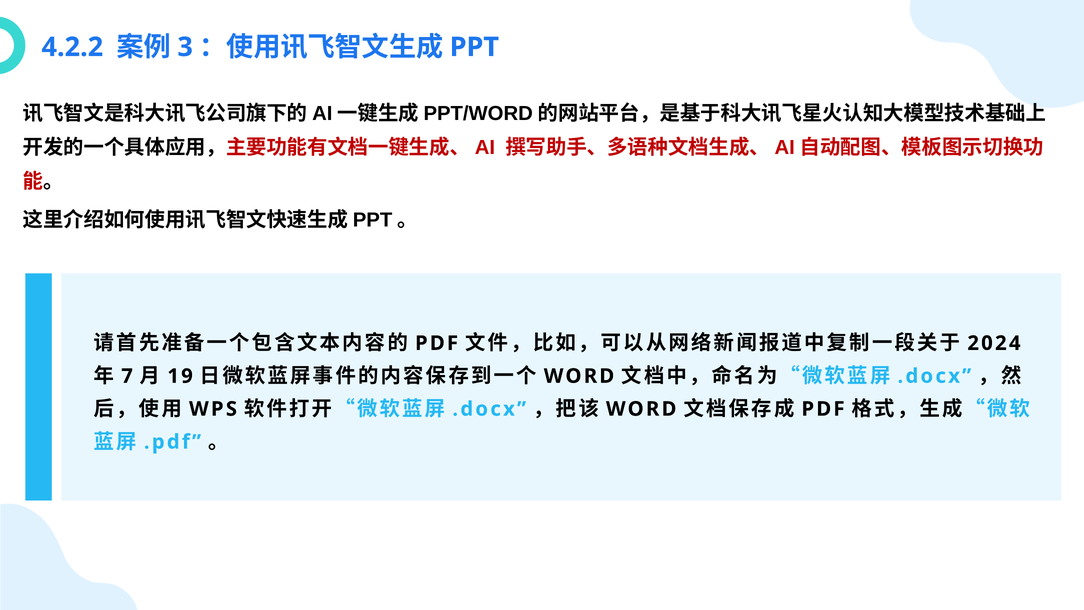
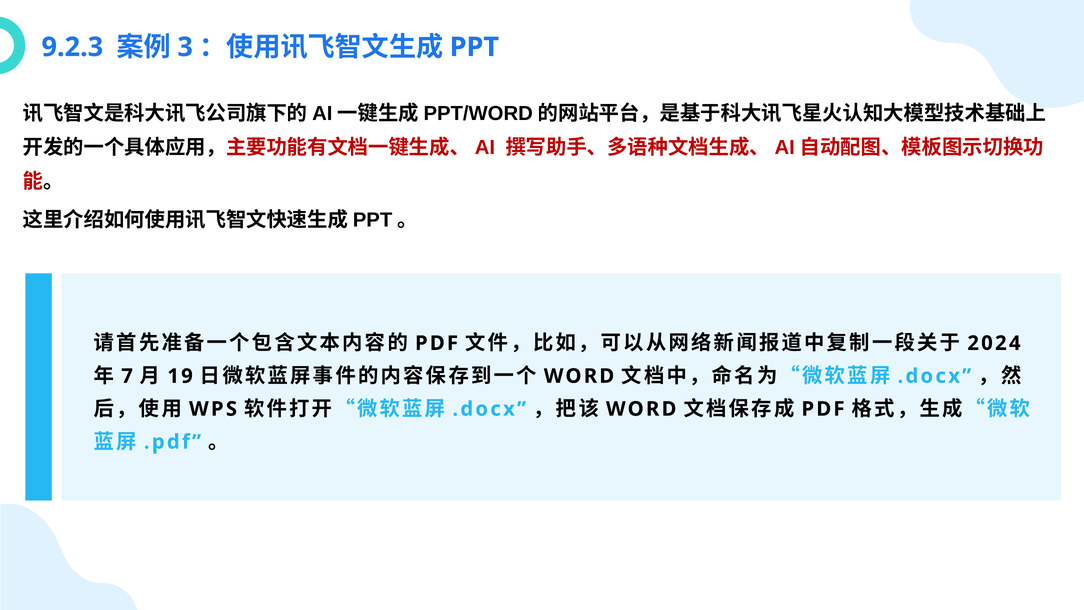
4.2.2: 4.2.2 -> 9.2.3 (72, 47)
